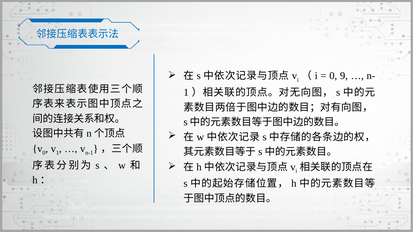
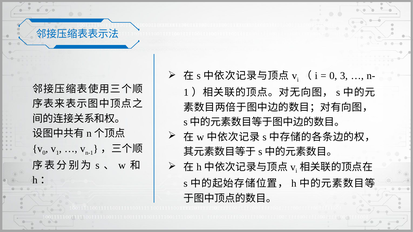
9: 9 -> 3 (344, 76)
